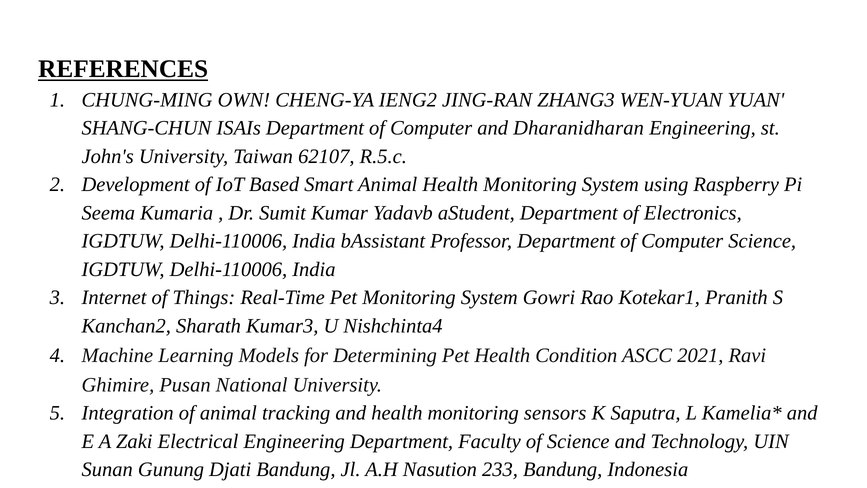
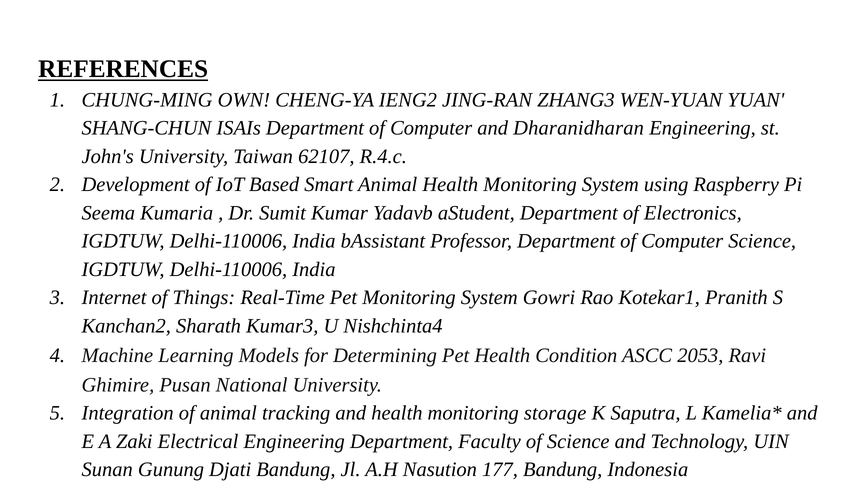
R.5.c: R.5.c -> R.4.c (383, 156)
2021: 2021 -> 2053 (700, 355)
sensors: sensors -> storage (555, 413)
233: 233 -> 177 (500, 469)
